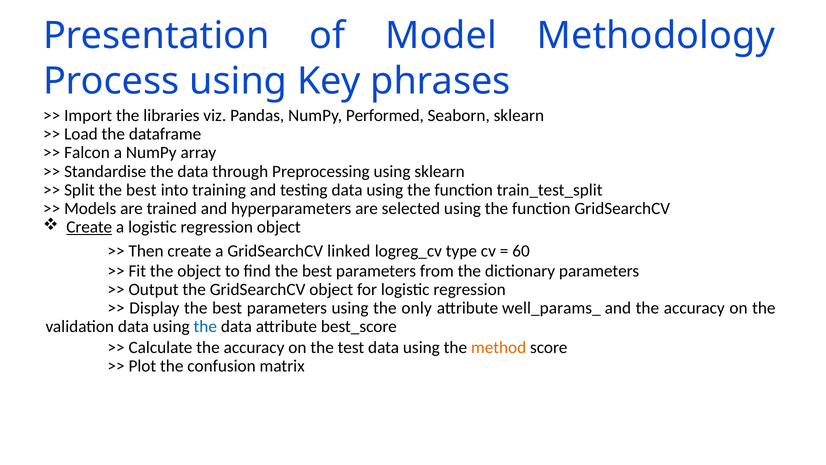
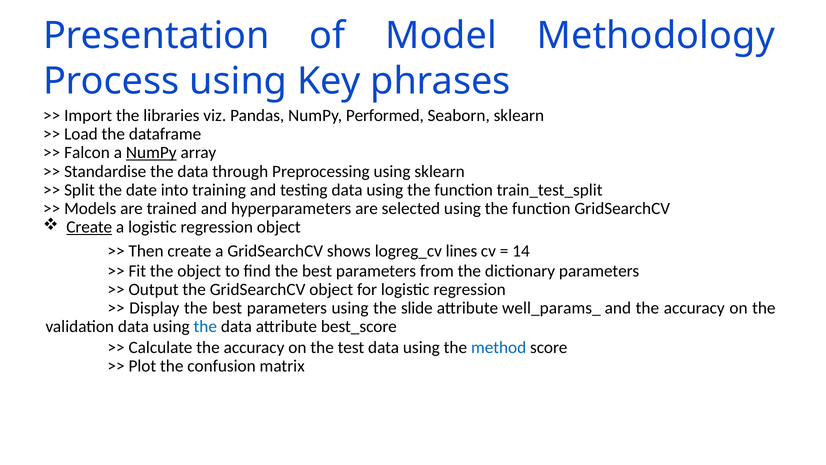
NumPy underline: none -> present (151, 153)
Split the best: best -> date (141, 190)
linked: linked -> shows (349, 251)
type: type -> lines (462, 251)
60: 60 -> 14 (521, 251)
only: only -> slide (417, 308)
method colour: orange -> blue (499, 347)
